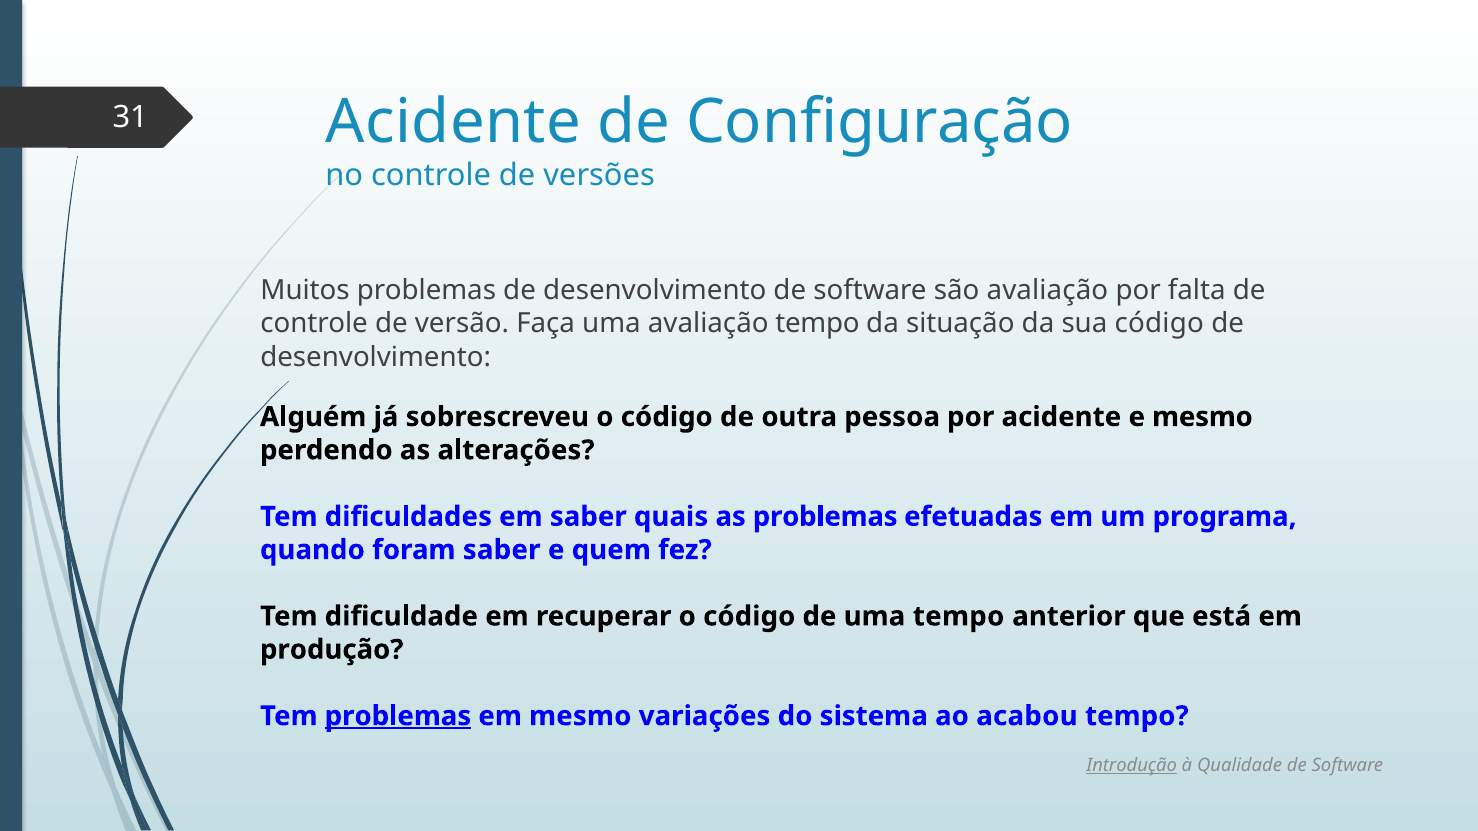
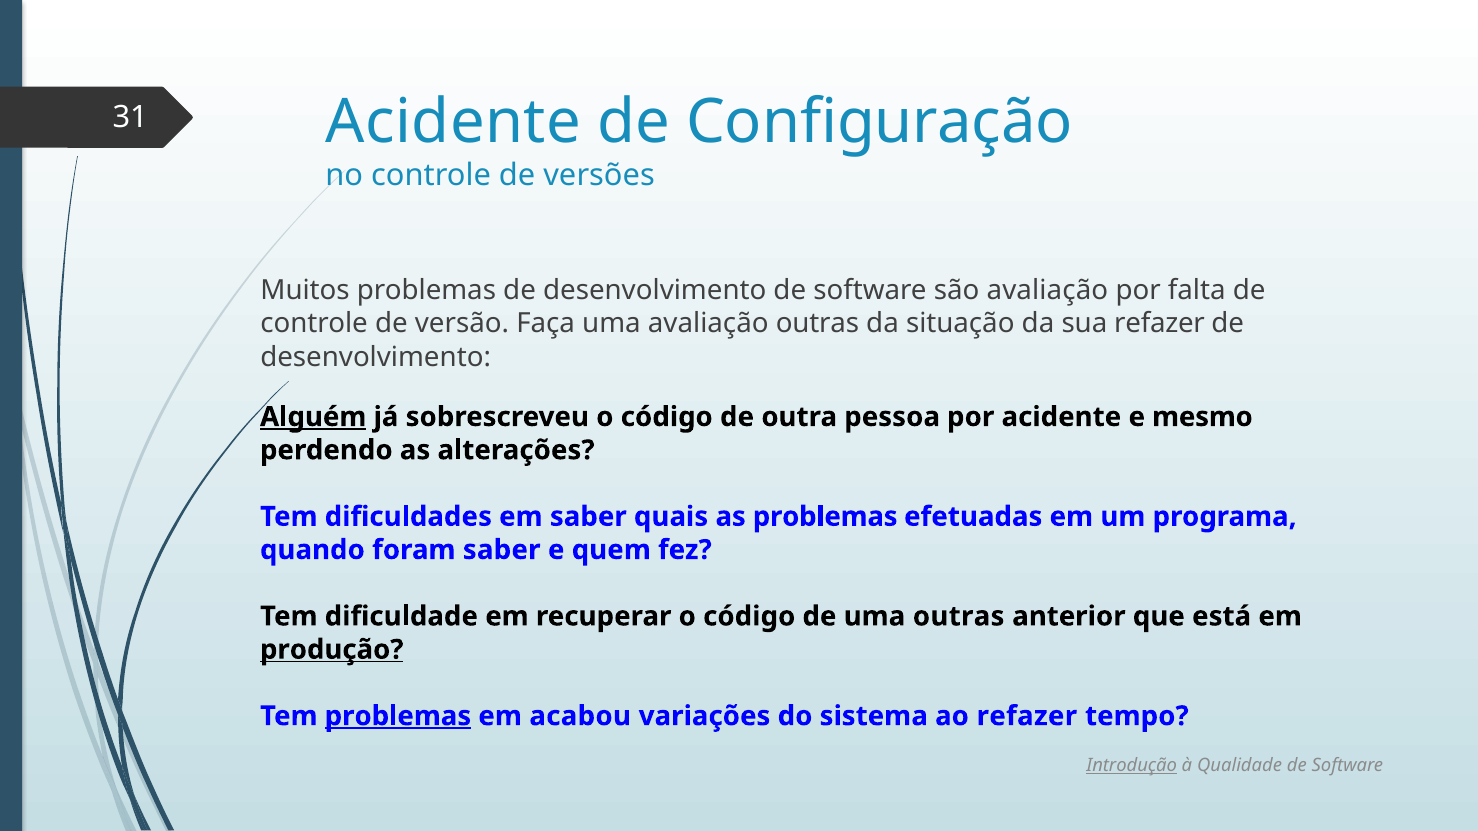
avaliação tempo: tempo -> outras (817, 324)
sua código: código -> refazer (1160, 324)
Alguém underline: none -> present (313, 417)
uma tempo: tempo -> outras (959, 617)
produção underline: none -> present (332, 650)
em mesmo: mesmo -> acabou (580, 716)
ao acabou: acabou -> refazer (1027, 716)
